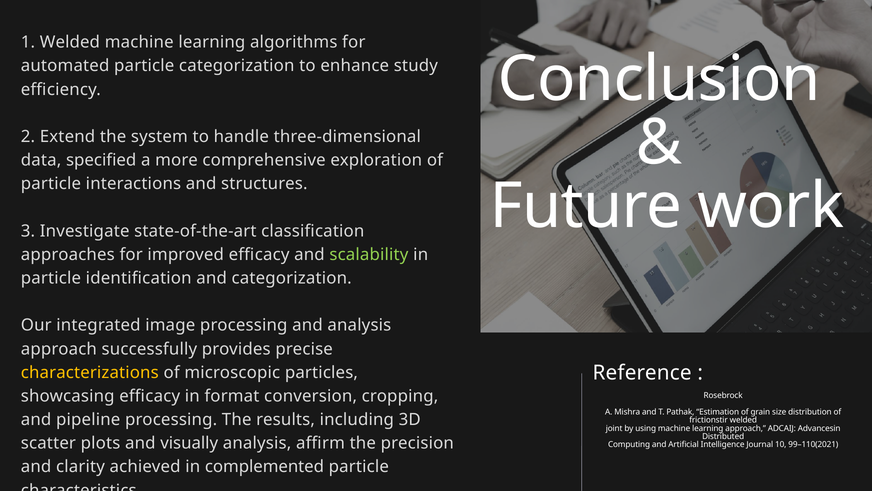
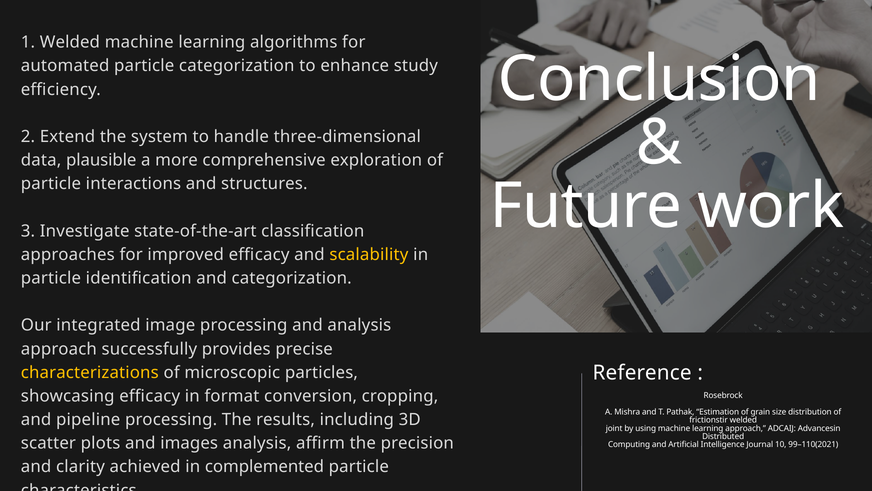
specified: specified -> plausible (101, 160)
scalability colour: light green -> yellow (369, 254)
visually: visually -> images (189, 443)
